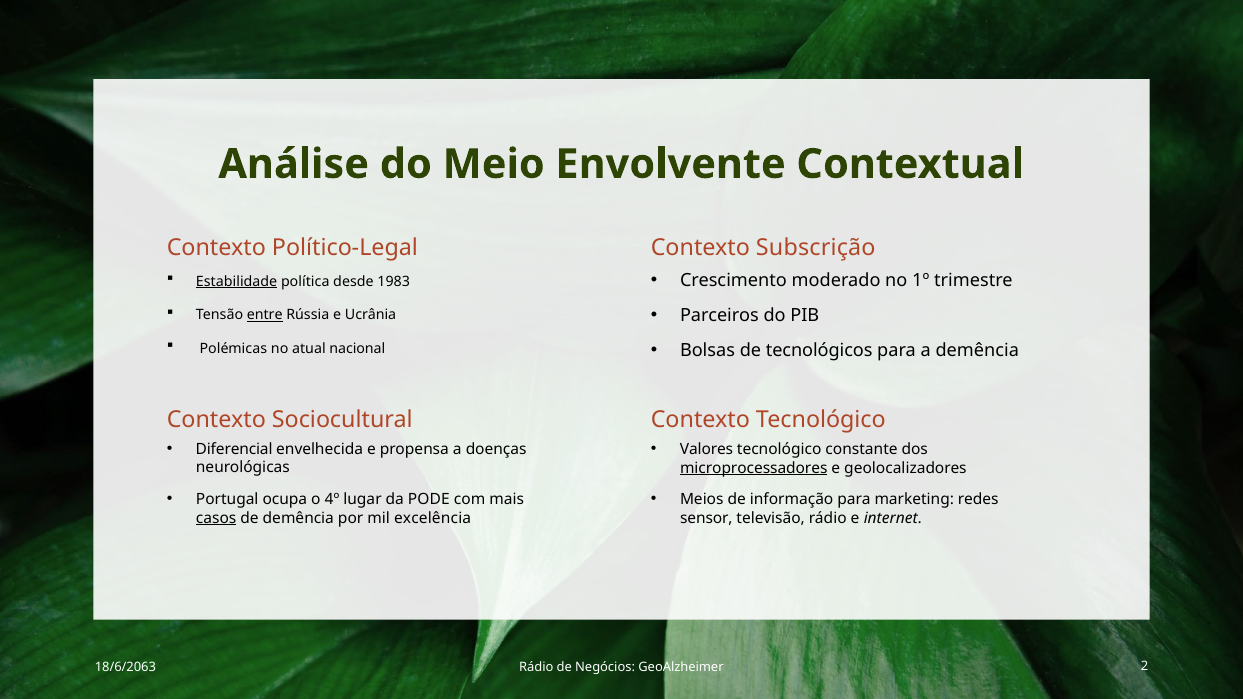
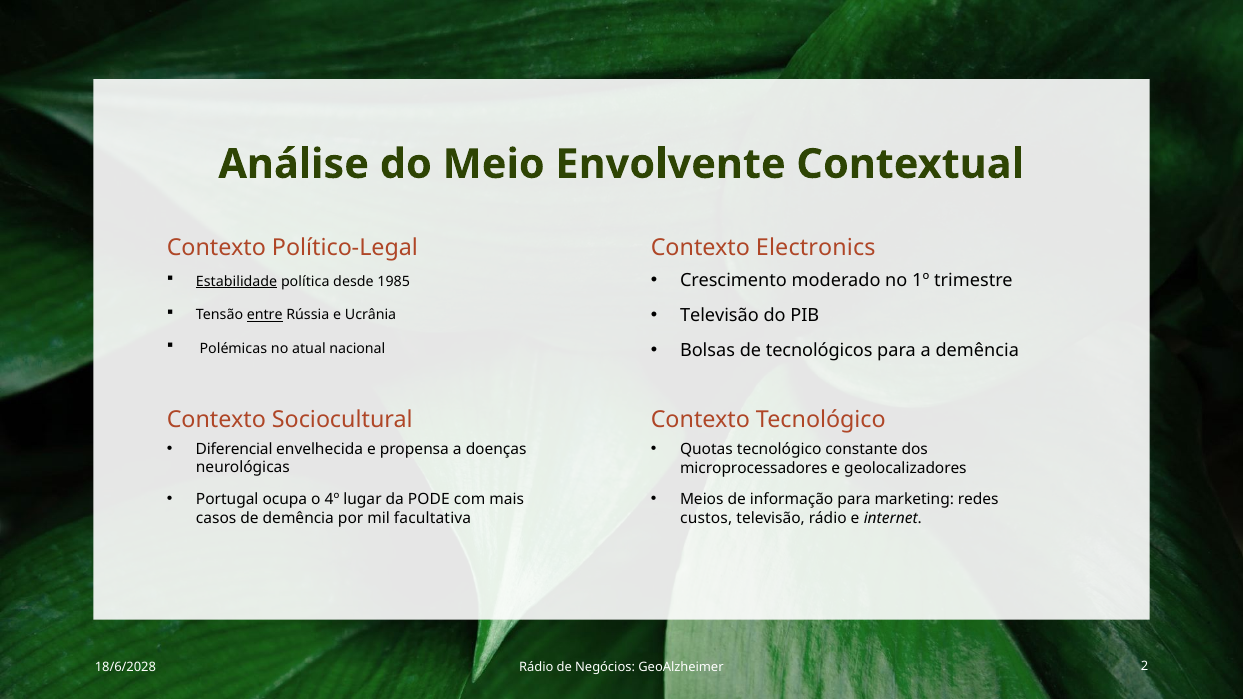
Subscrição: Subscrição -> Electronics (816, 247)
1983: 1983 -> 1985 (394, 281)
Parceiros: Parceiros -> Televisão (719, 315)
Valores: Valores -> Quotas (706, 449)
microprocessadores underline: present -> none (754, 468)
casos underline: present -> none (216, 518)
excelência: excelência -> facultativa (433, 518)
sensor: sensor -> custos (706, 518)
18/6/2063: 18/6/2063 -> 18/6/2028 (125, 668)
